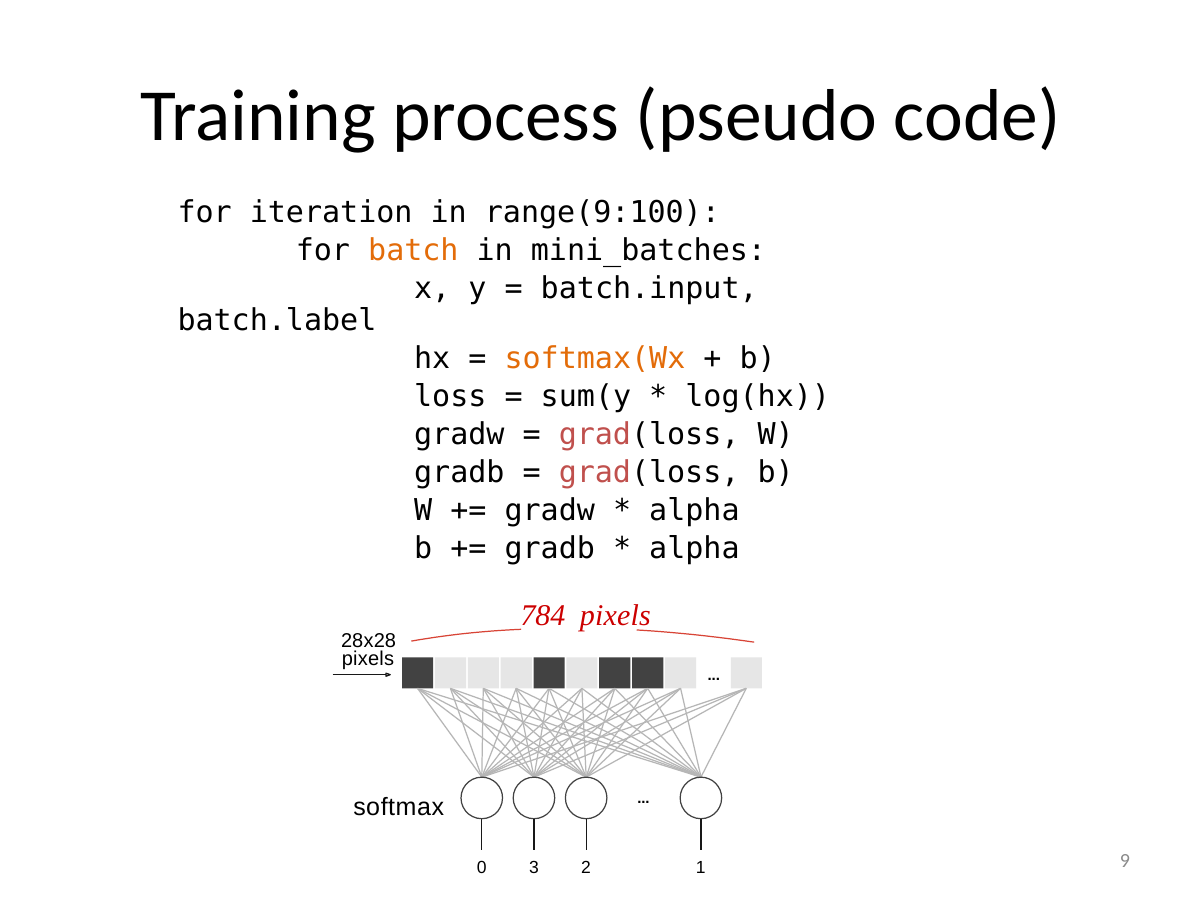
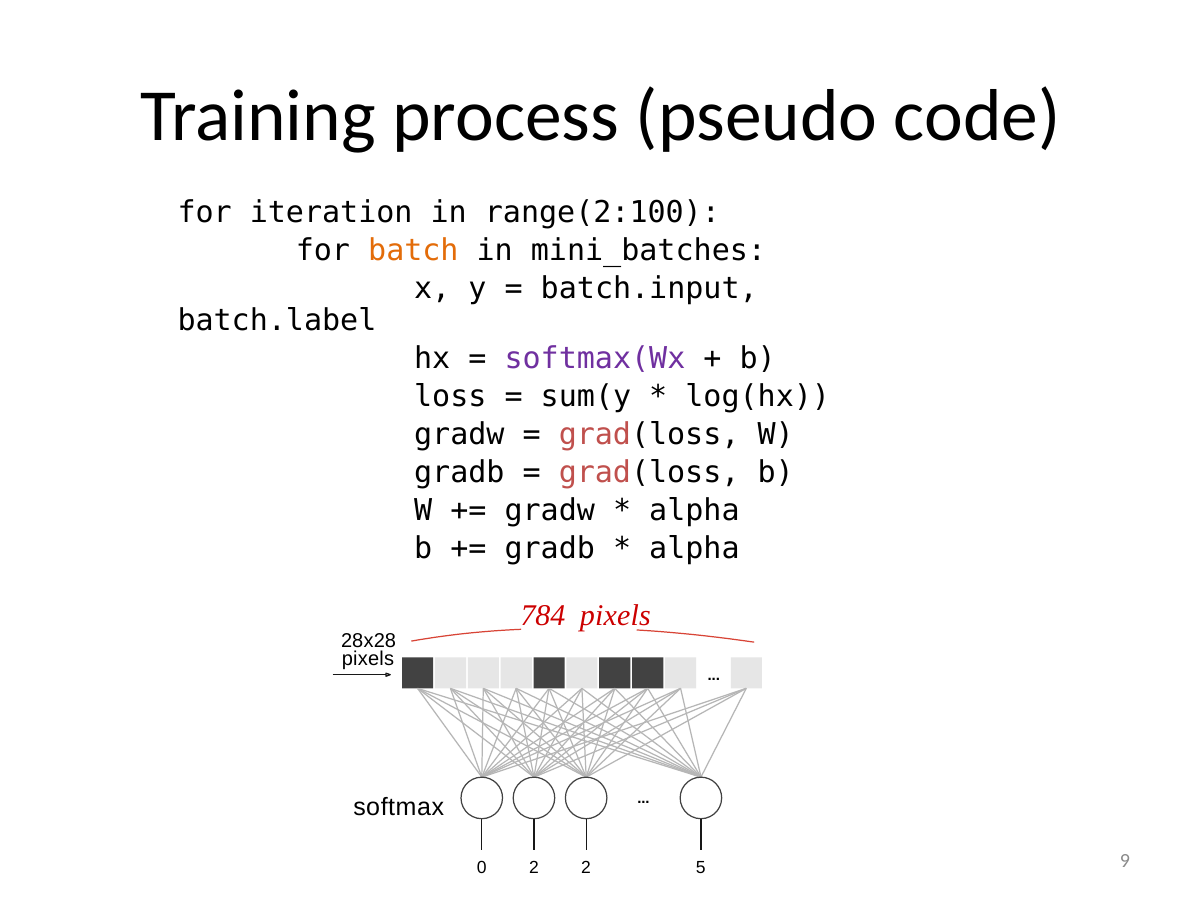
range(9:100: range(9:100 -> range(2:100 (602, 213)
softmax(Wx colour: orange -> purple (595, 359)
0 3: 3 -> 2 (534, 867)
1: 1 -> 5 (701, 867)
